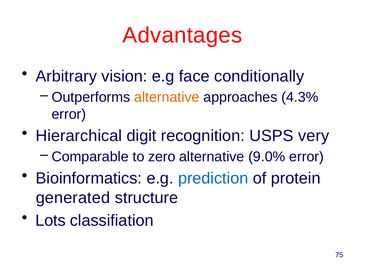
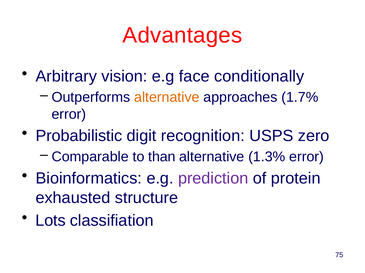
4.3%: 4.3% -> 1.7% (300, 98)
Hierarchical: Hierarchical -> Probabilistic (79, 136)
very: very -> zero (314, 136)
zero: zero -> than (162, 157)
9.0%: 9.0% -> 1.3% (267, 157)
prediction colour: blue -> purple (213, 179)
generated: generated -> exhausted (73, 198)
